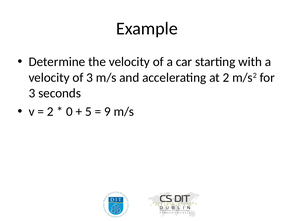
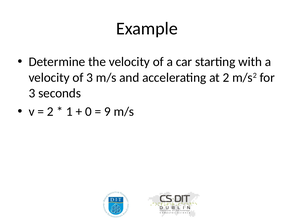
0: 0 -> 1 (69, 111)
5: 5 -> 0 (88, 111)
